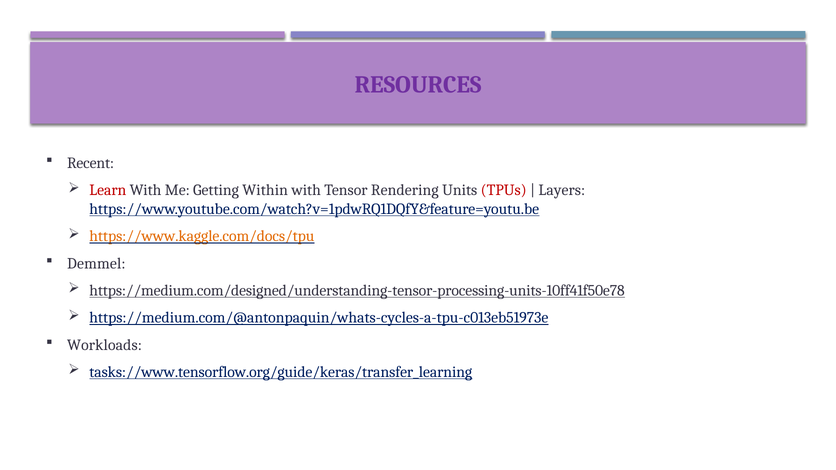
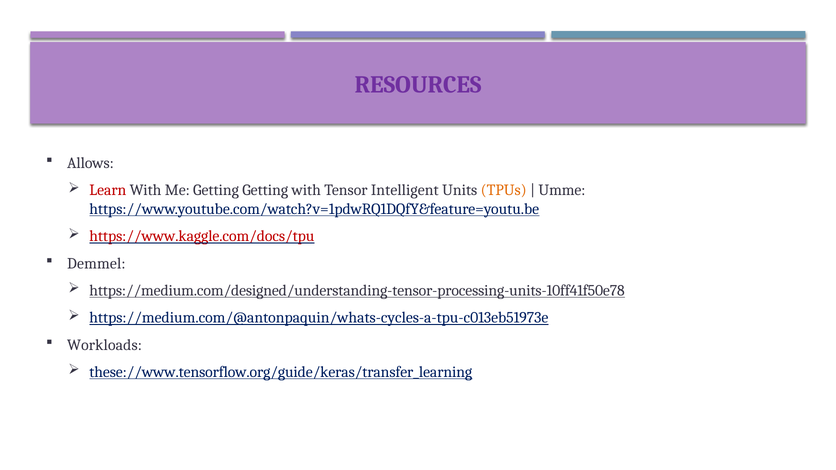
Recent: Recent -> Allows (90, 163)
Getting Within: Within -> Getting (265, 190)
Rendering: Rendering -> Intelligent (405, 190)
TPUs colour: red -> orange (504, 190)
Layers: Layers -> Umme (562, 190)
https://www.kaggle.com/docs/tpu colour: orange -> red (202, 236)
tasks://www.tensorflow.org/guide/keras/transfer_learning: tasks://www.tensorflow.org/guide/keras/transfer_learning -> these://www.tensorflow.org/guide/keras/transfer_learning (281, 372)
